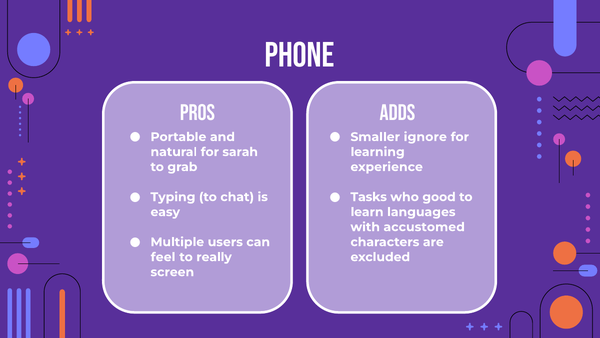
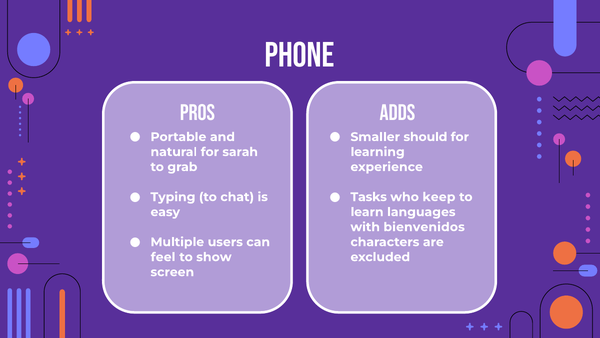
ignore: ignore -> should (425, 137)
good: good -> keep (439, 197)
accustomed: accustomed -> bienvenidos (424, 227)
really: really -> show (214, 257)
